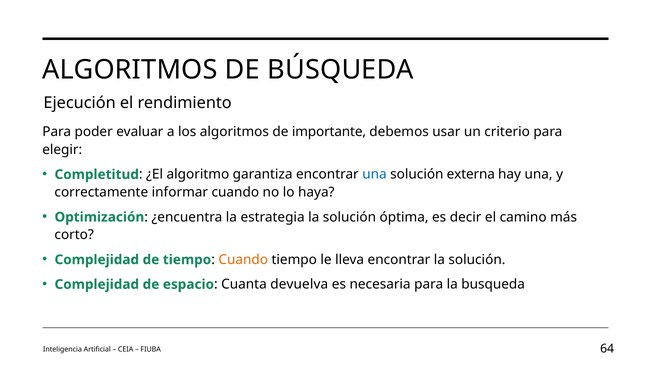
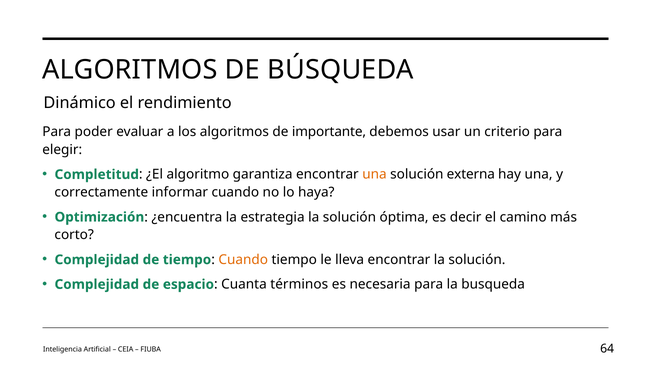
Ejecución: Ejecución -> Dinámico (80, 103)
una colour: blue -> orange (374, 175)
devuelva: devuelva -> términos (299, 285)
